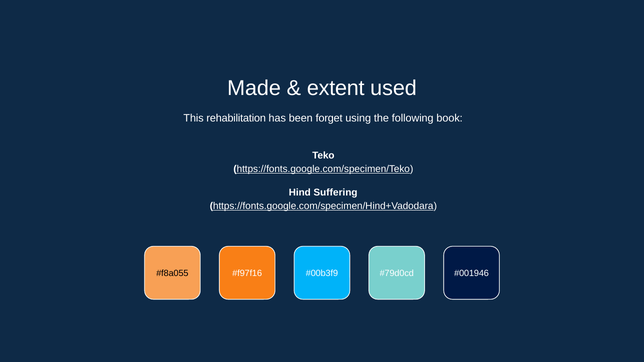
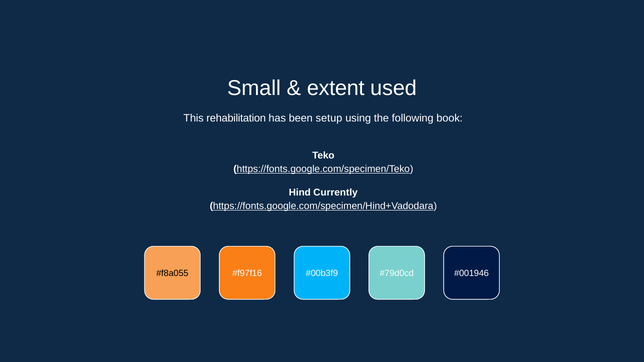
Made: Made -> Small (254, 88)
forget: forget -> setup (329, 118)
Suffering: Suffering -> Currently (336, 193)
